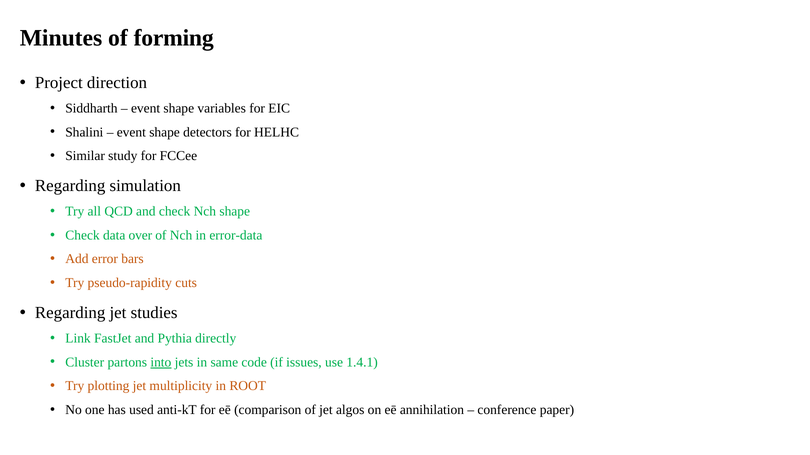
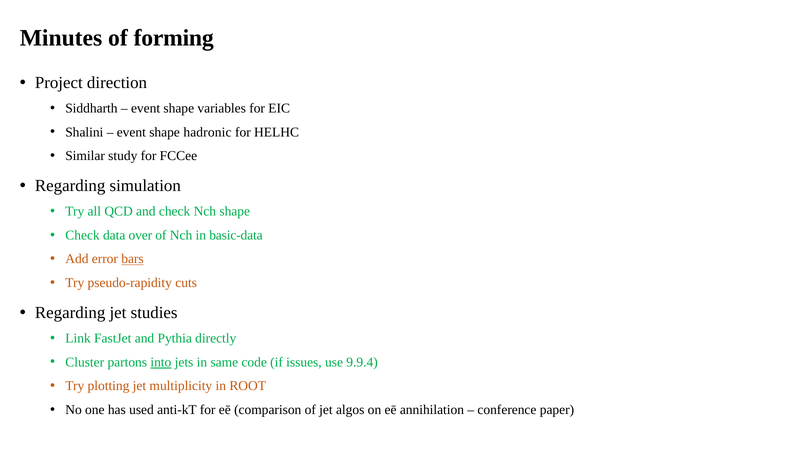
detectors: detectors -> hadronic (207, 132)
error-data: error-data -> basic-data (236, 236)
bars underline: none -> present (133, 259)
1.4.1: 1.4.1 -> 9.9.4 (362, 363)
